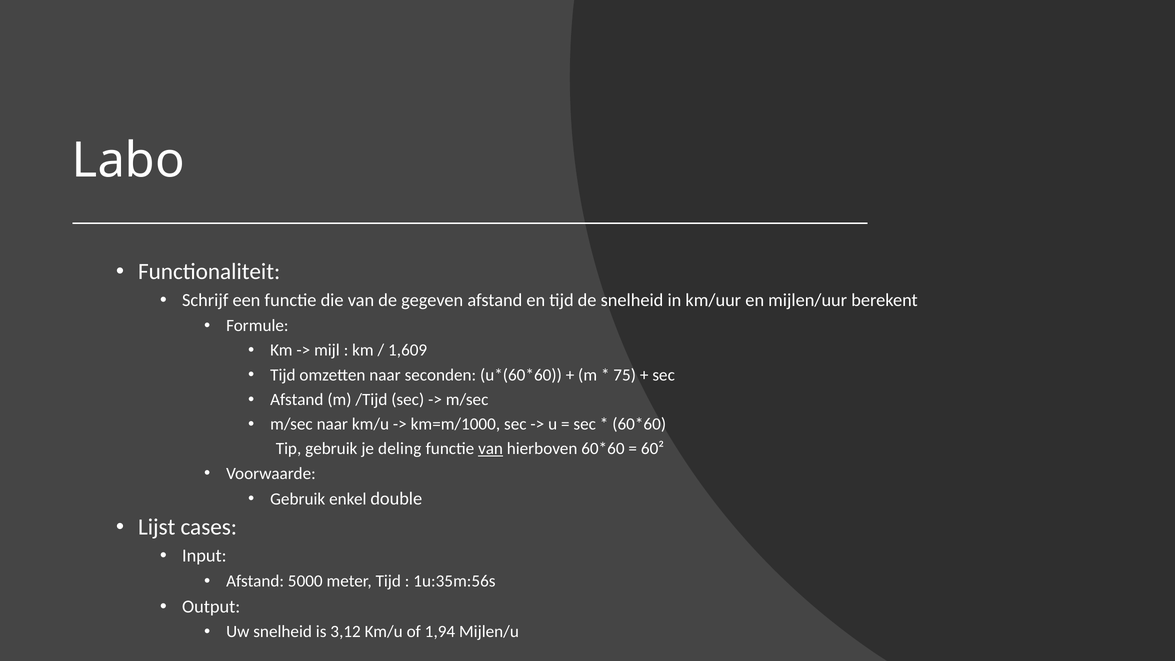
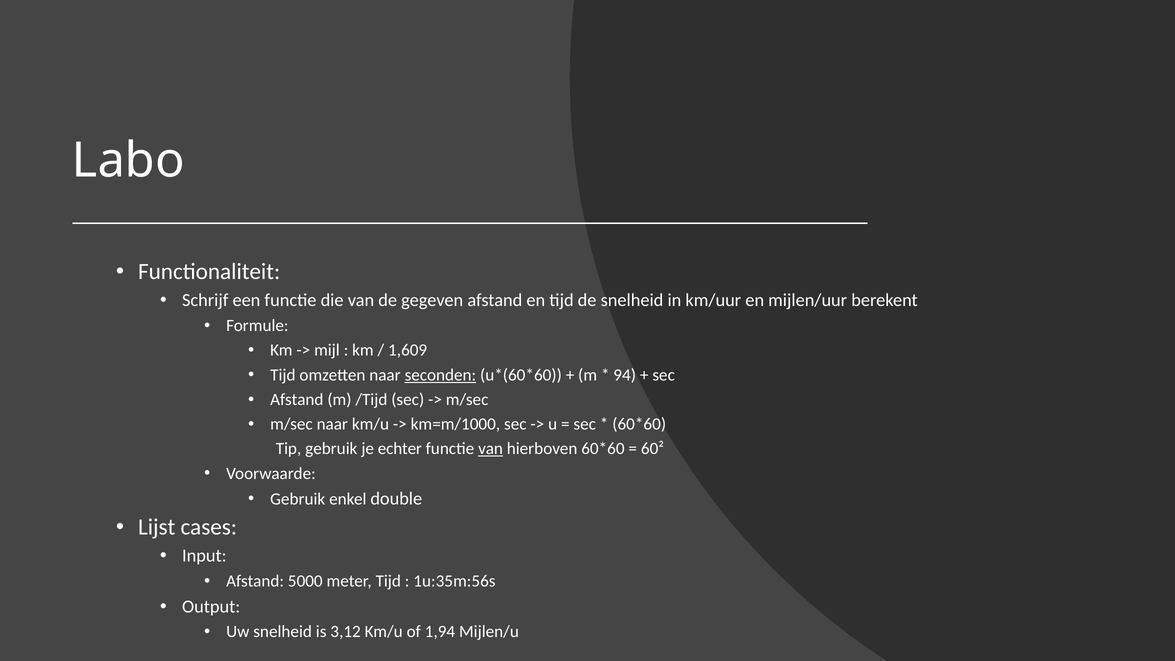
seconden underline: none -> present (440, 375)
75: 75 -> 94 (625, 375)
deling: deling -> echter (400, 449)
